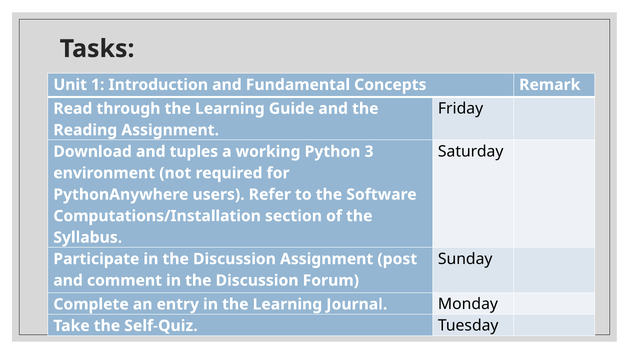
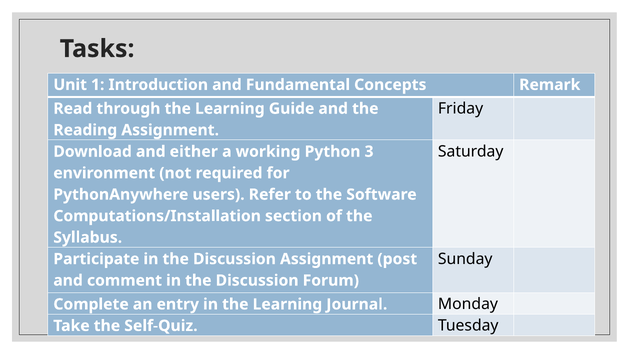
tuples: tuples -> either (194, 152)
